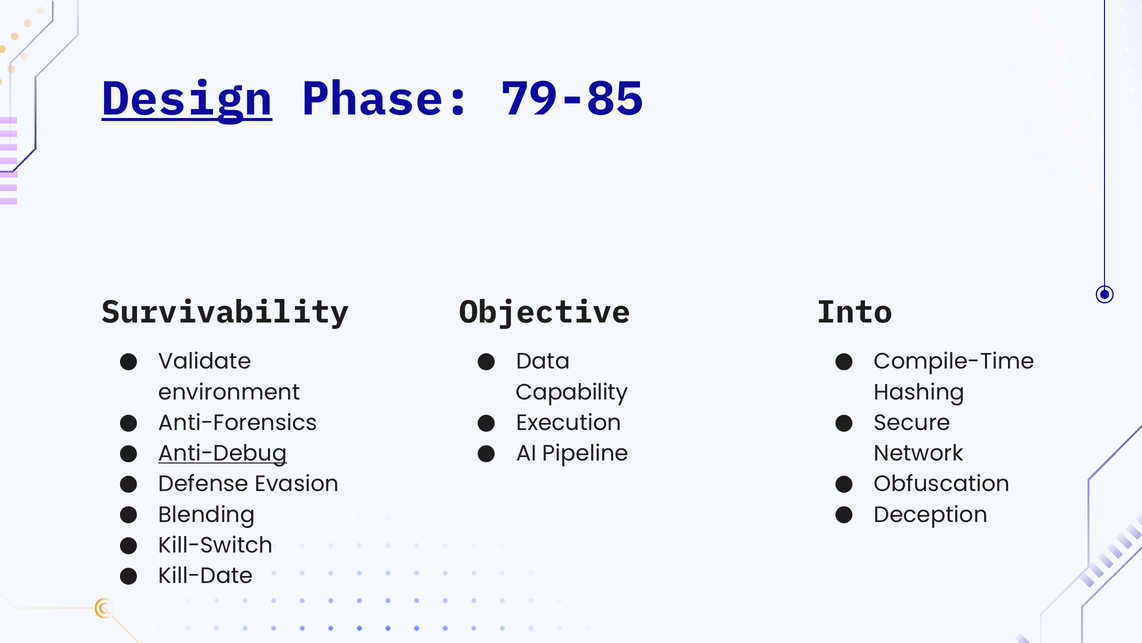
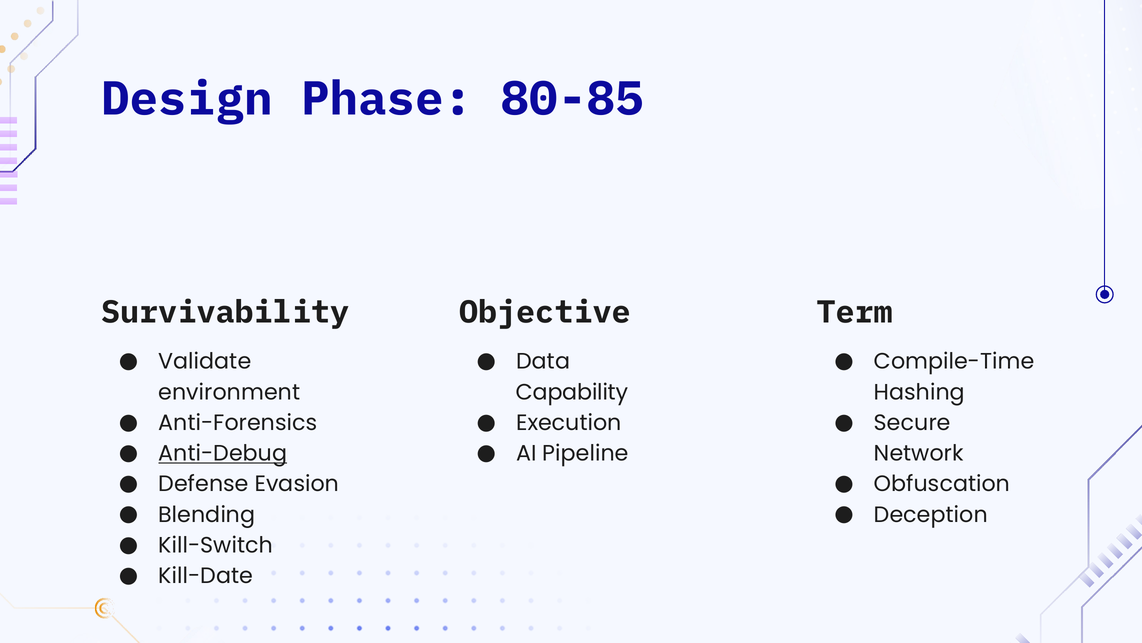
Design underline: present -> none (187, 99)
79-85: 79-85 -> 80-85 (572, 99)
Into: Into -> Term (855, 312)
